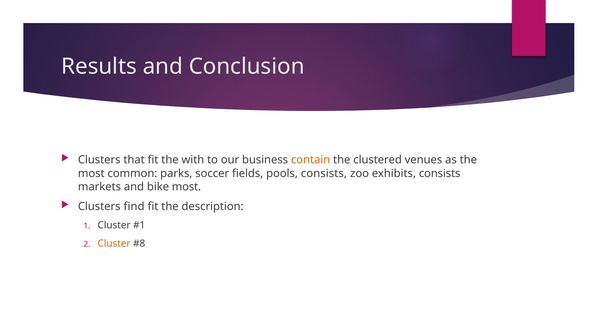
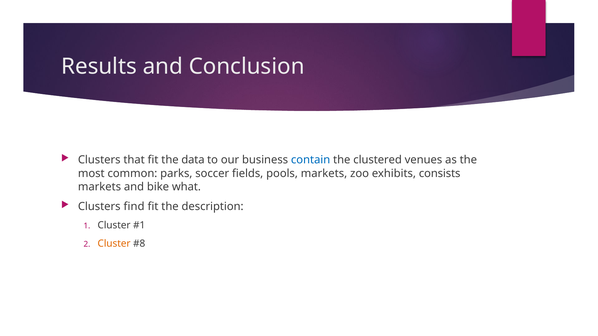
with: with -> data (193, 160)
contain colour: orange -> blue (311, 160)
pools consists: consists -> markets (324, 174)
bike most: most -> what (186, 187)
